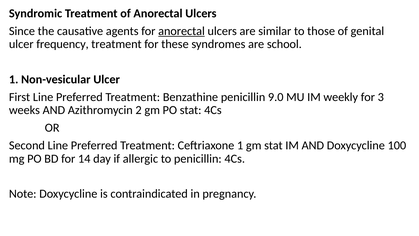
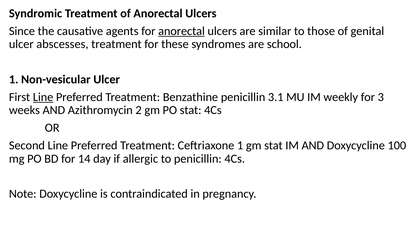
frequency: frequency -> abscesses (62, 44)
Line underline: none -> present (43, 97)
9.0: 9.0 -> 3.1 (276, 97)
